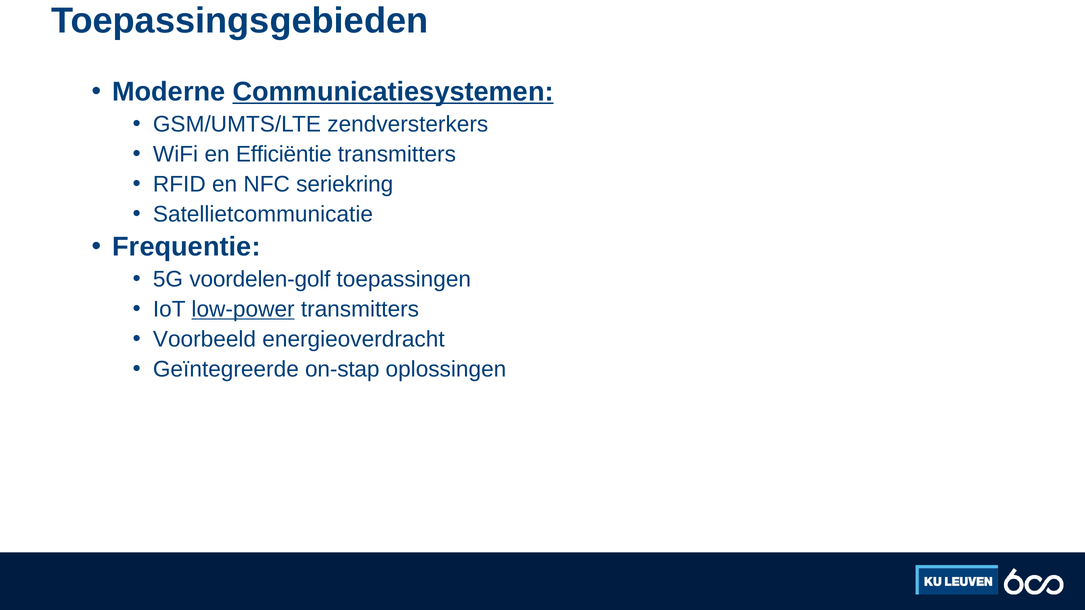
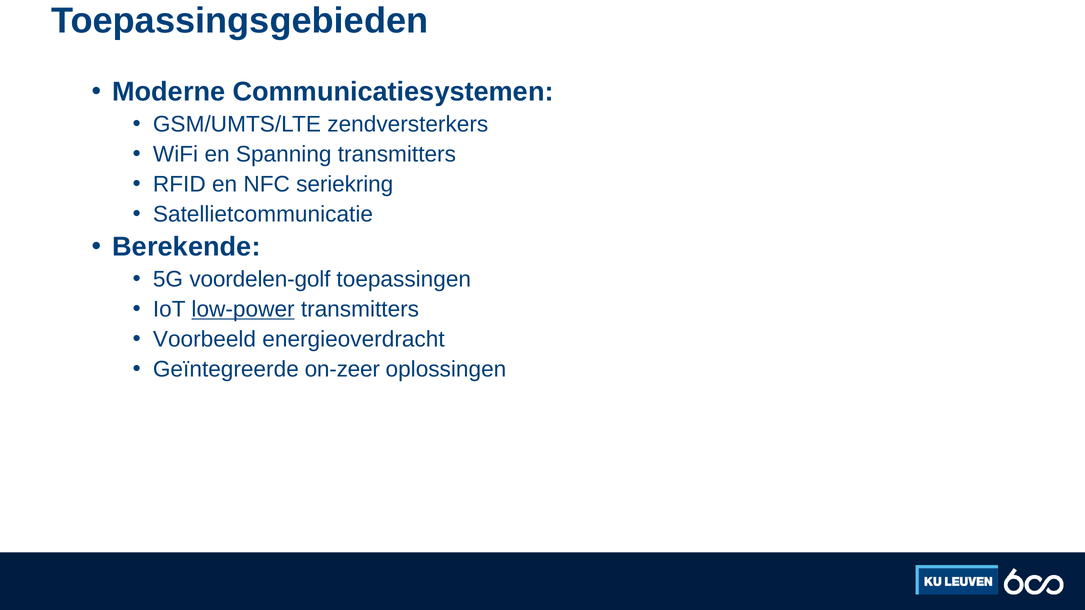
Communicatiesystemen underline: present -> none (393, 92)
Efficiëntie: Efficiëntie -> Spanning (284, 154)
Frequentie: Frequentie -> Berekende (186, 247)
on-stap: on-stap -> on-zeer (342, 370)
